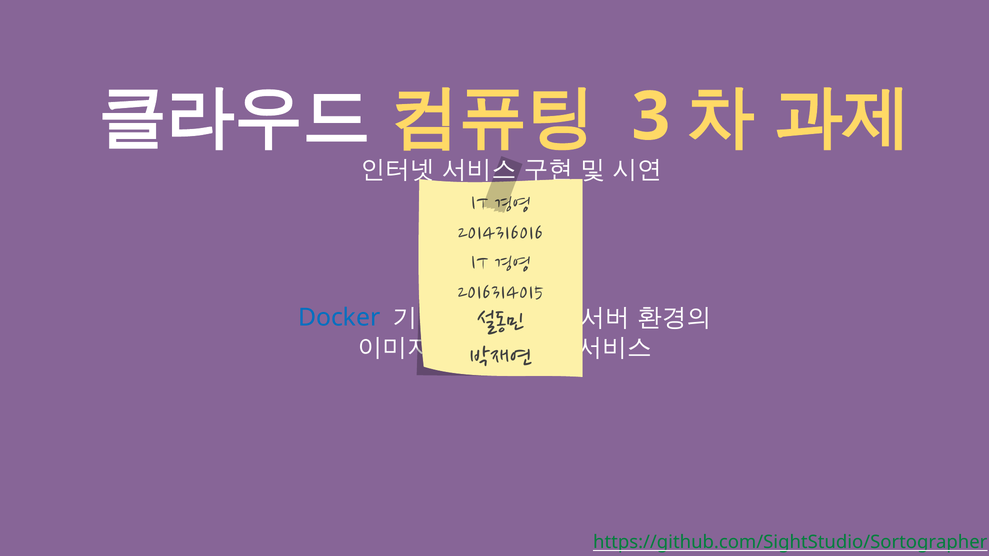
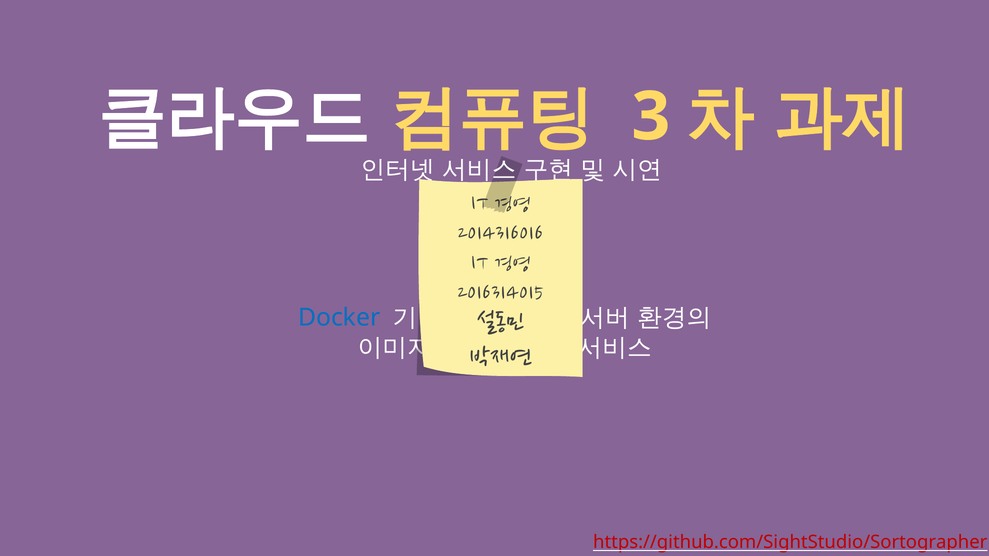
https://github.com/SightStudio/Sortographer colour: green -> red (790, 542)
